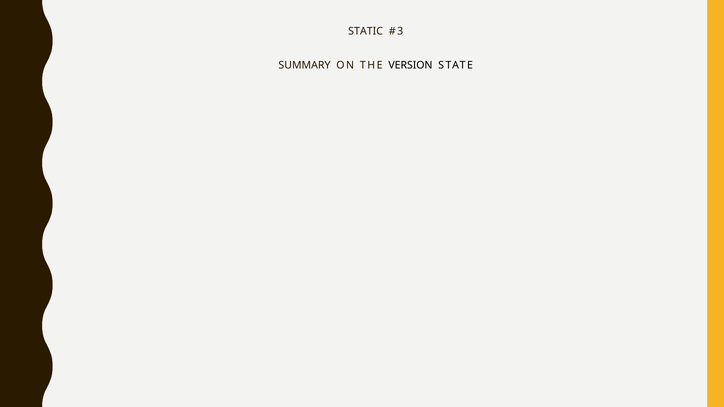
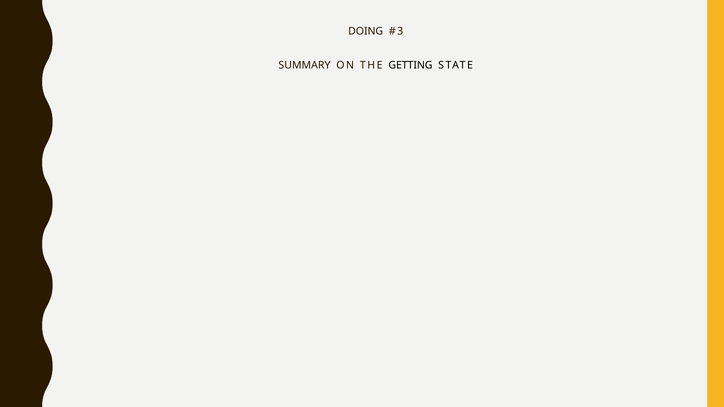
STATIC: STATIC -> DOING (366, 31)
VERSION: VERSION -> GETTING (410, 65)
